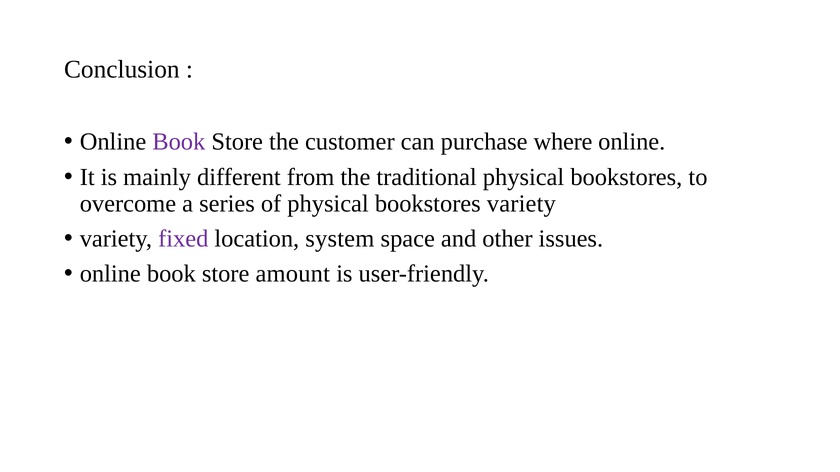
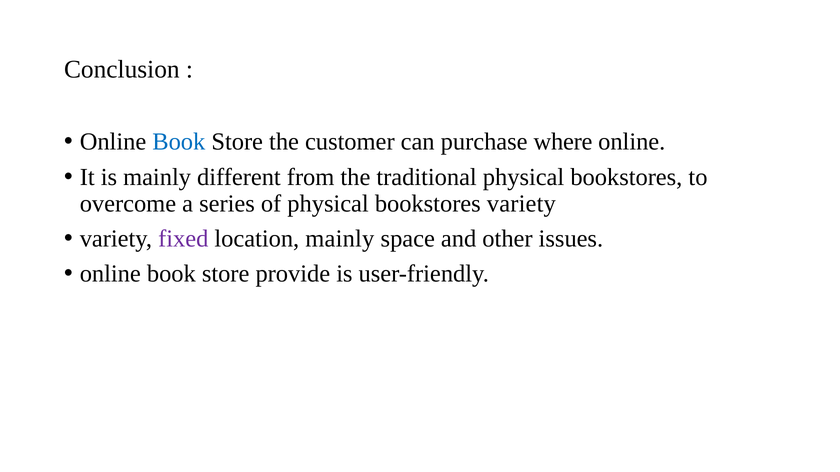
Book colour: purple -> blue (179, 142)
location system: system -> mainly (340, 239)
amount: amount -> provide (293, 274)
